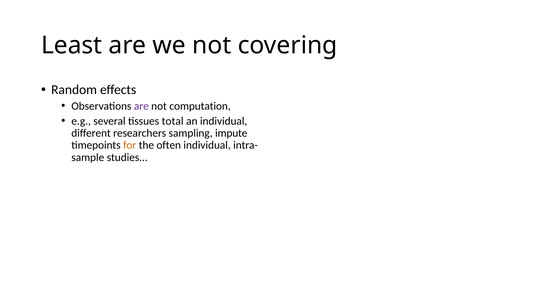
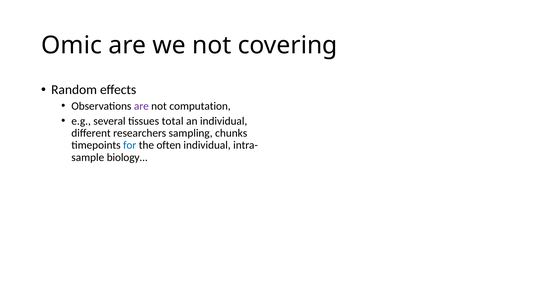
Least: Least -> Omic (72, 45)
impute: impute -> chunks (231, 133)
for colour: orange -> blue (130, 145)
studies: studies -> biology (127, 157)
